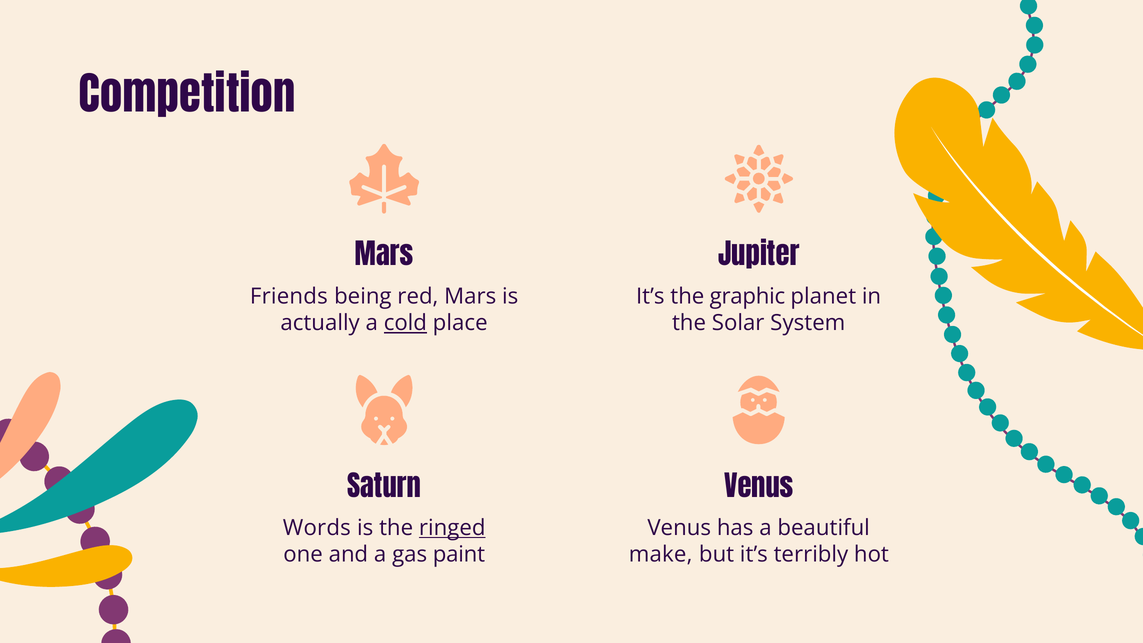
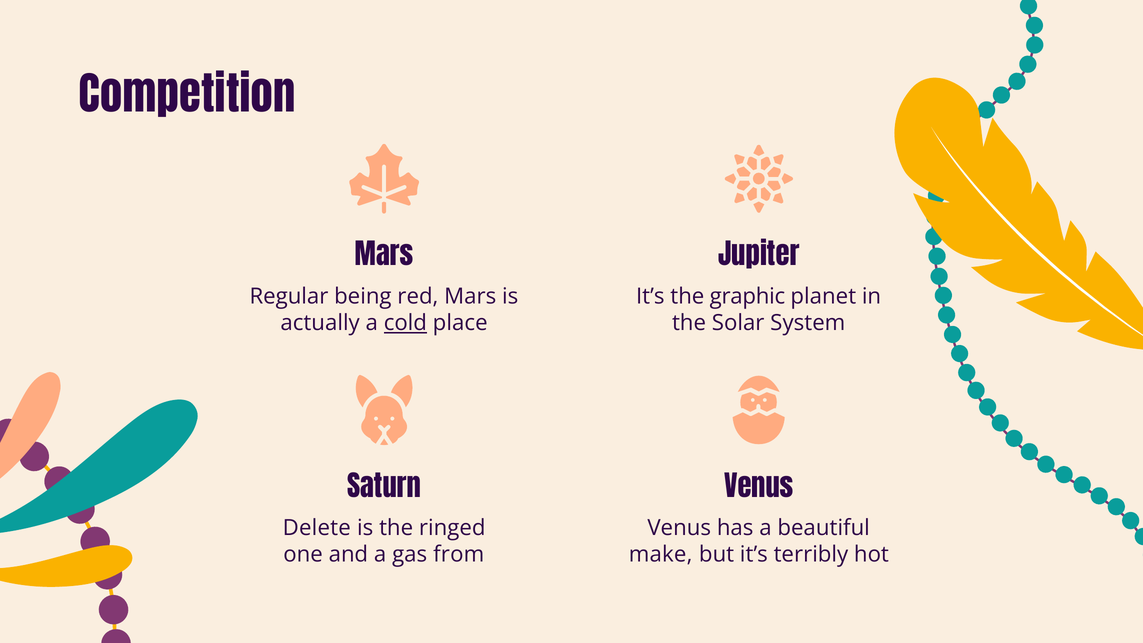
Friends: Friends -> Regular (289, 296)
Words: Words -> Delete (317, 528)
ringed underline: present -> none (452, 528)
paint: paint -> from (459, 555)
